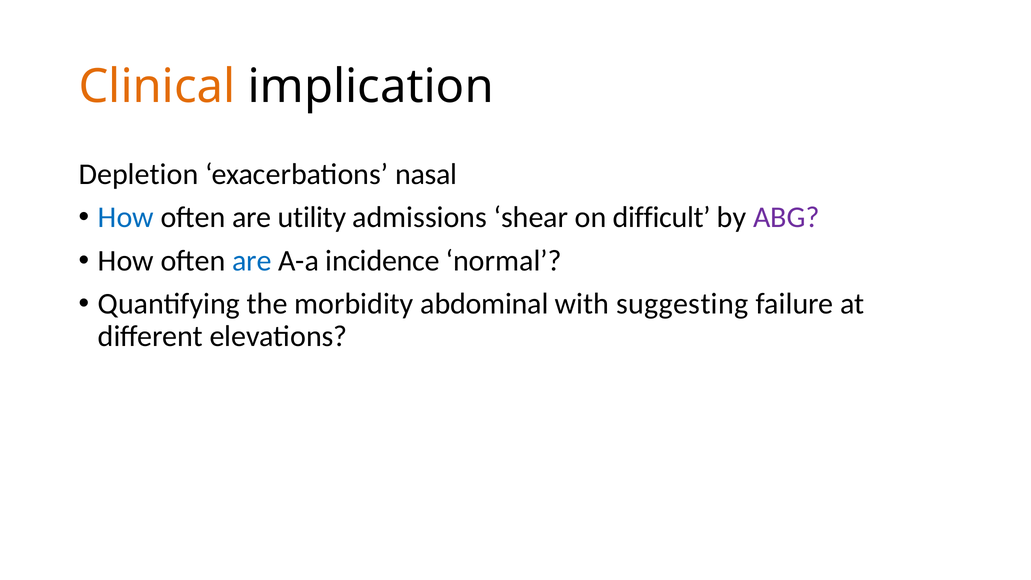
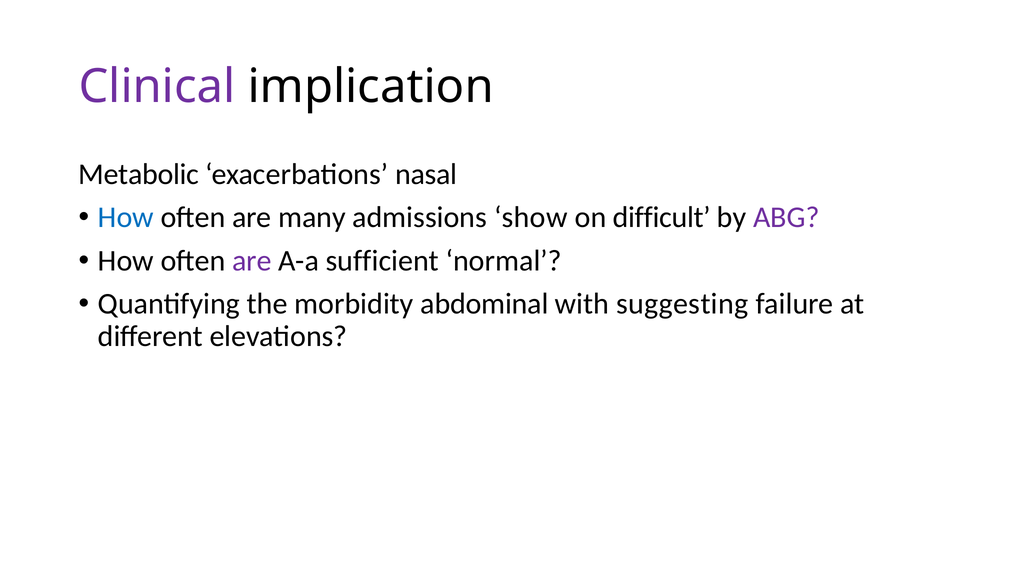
Clinical colour: orange -> purple (157, 87)
Depletion: Depletion -> Metabolic (139, 174)
utility: utility -> many (312, 218)
shear: shear -> show (531, 218)
are colour: blue -> purple (252, 261)
incidence: incidence -> sufficient (382, 261)
